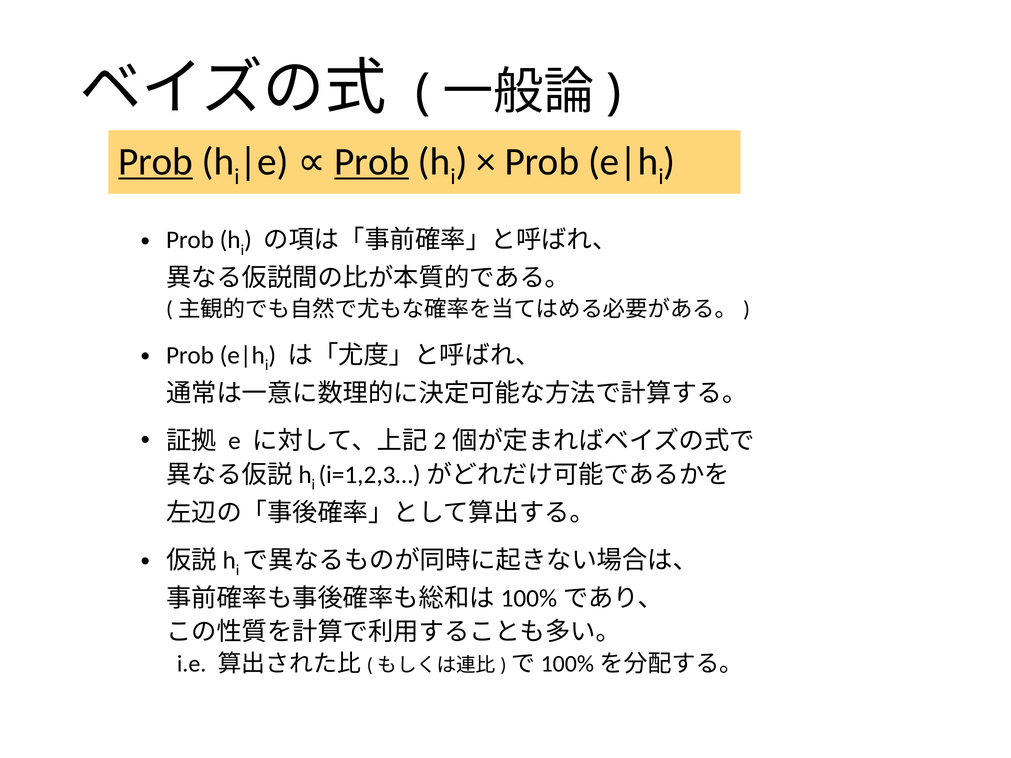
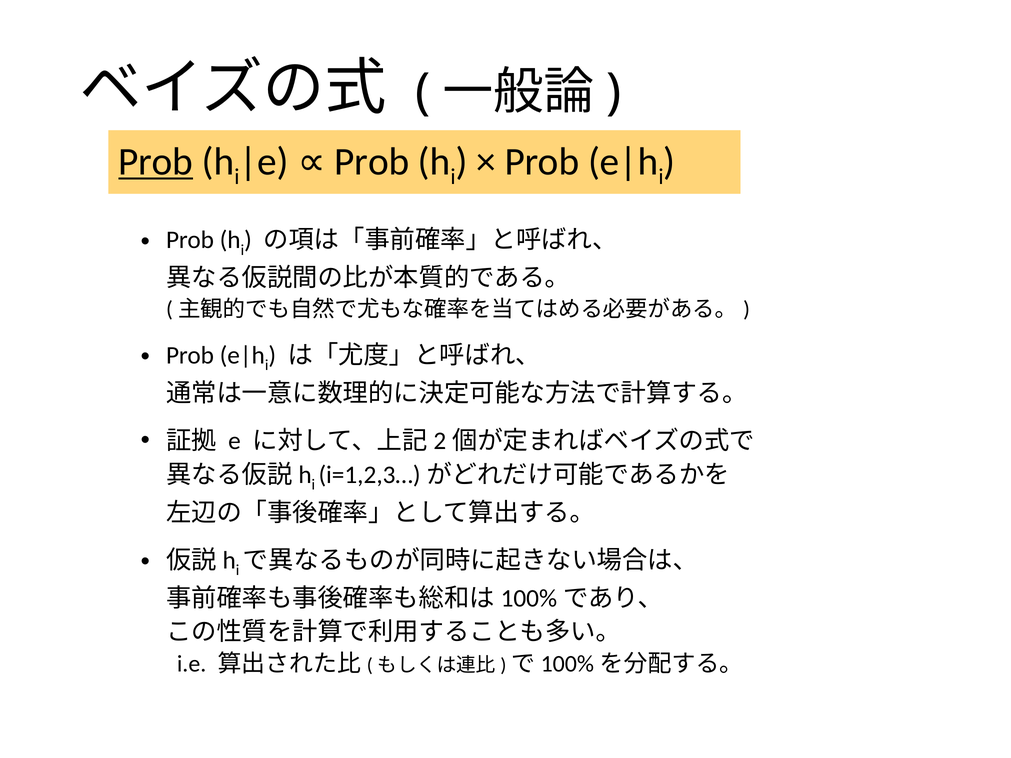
Prob underline: present -> none (372, 162)
